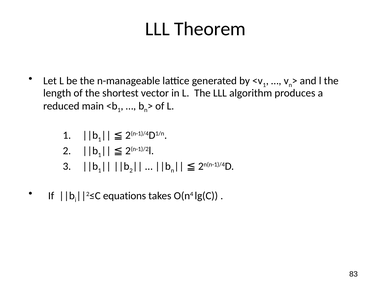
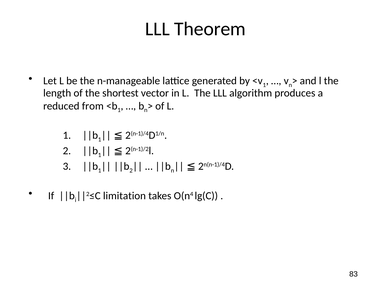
main: main -> from (93, 106)
equations: equations -> limitation (124, 196)
